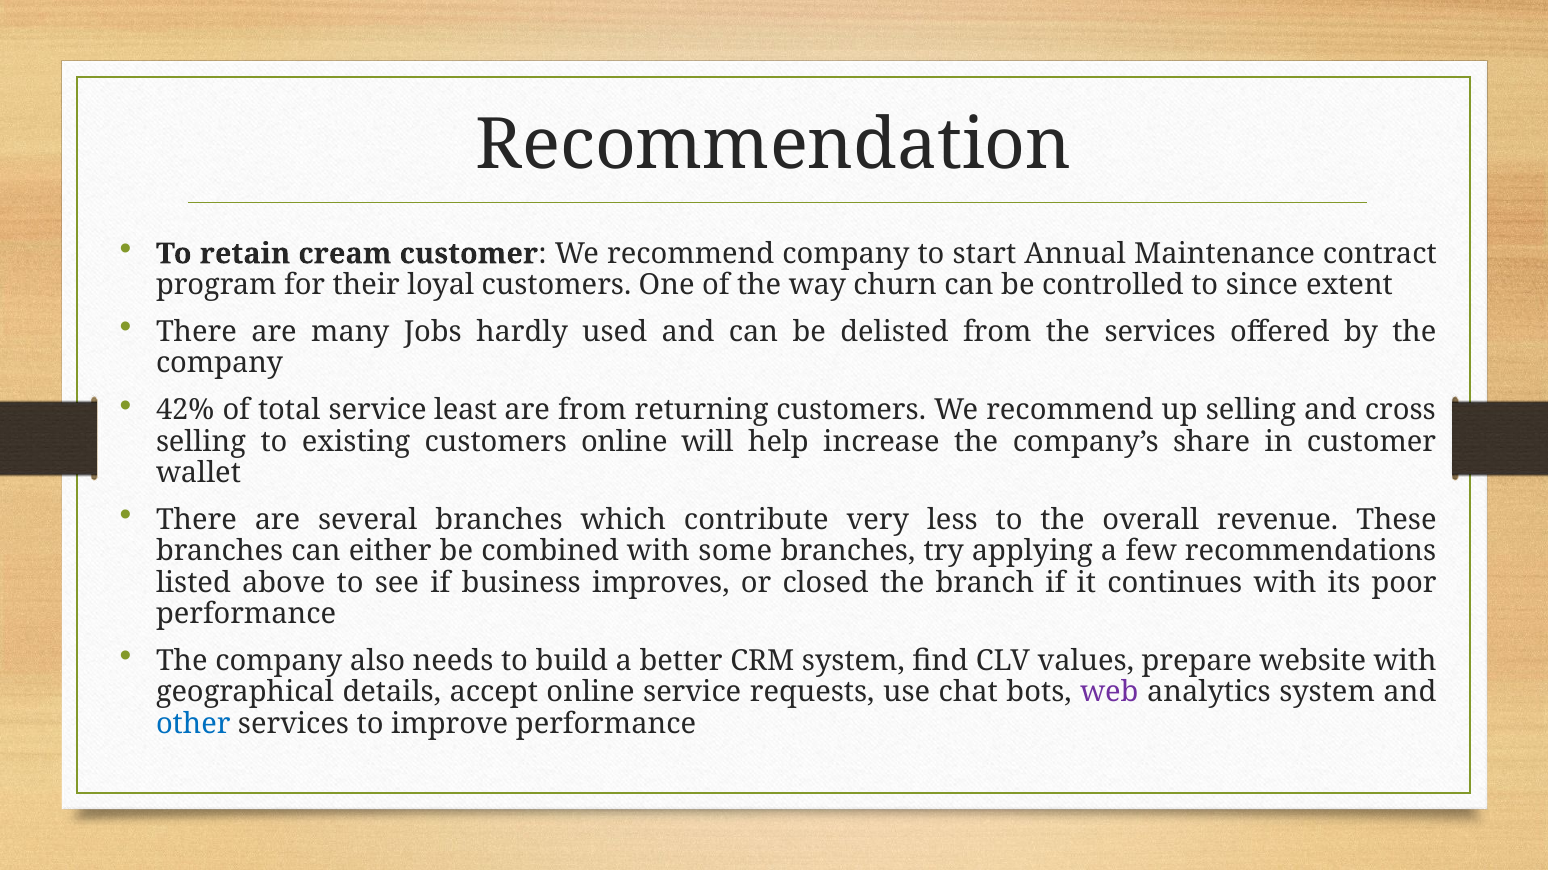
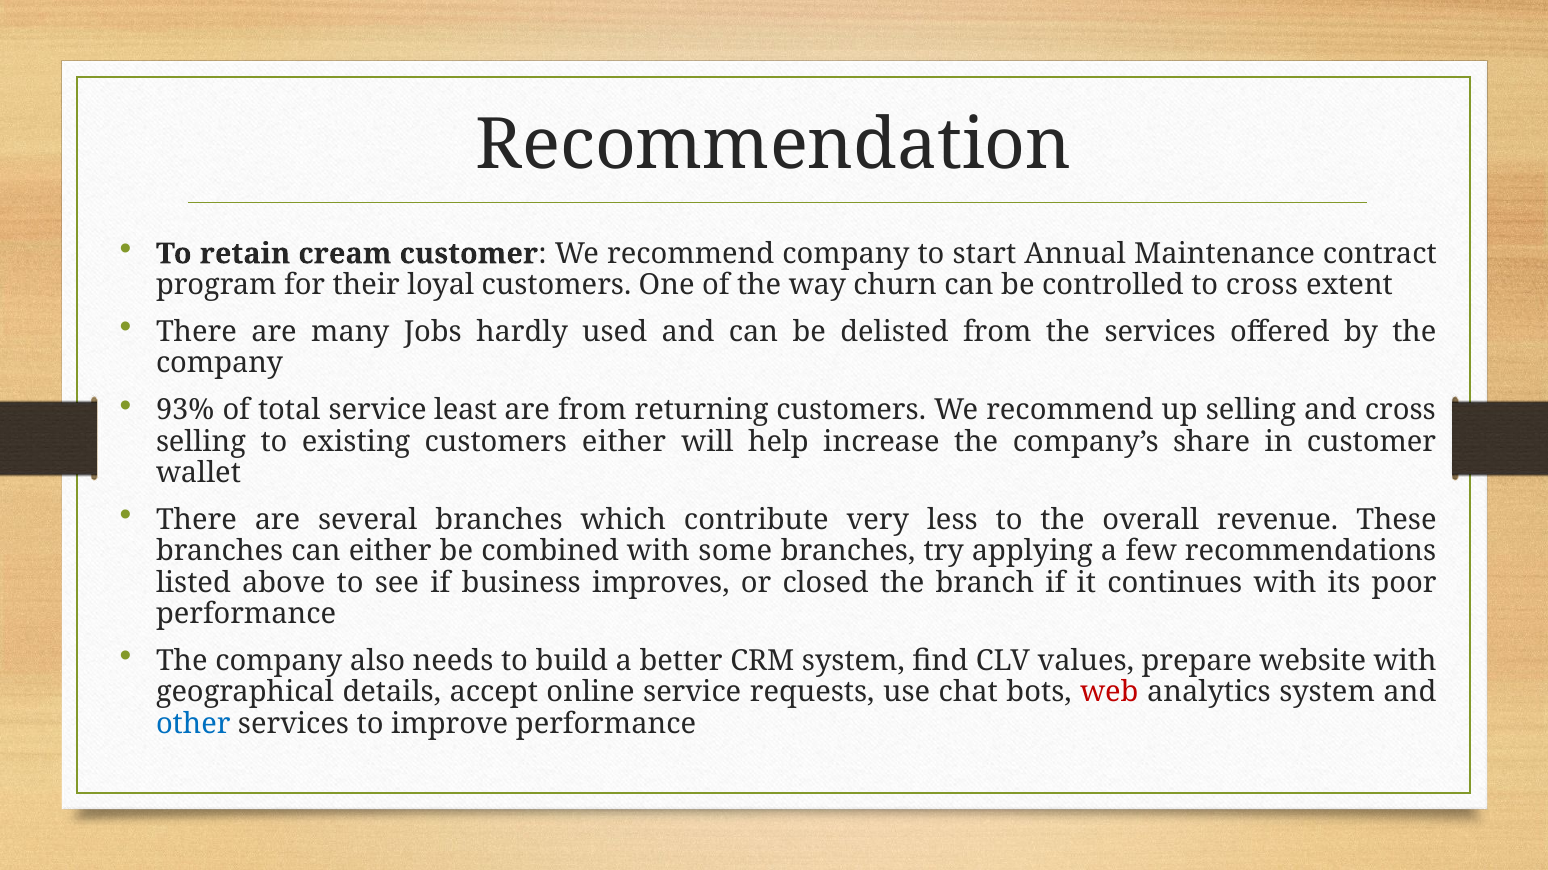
to since: since -> cross (1262, 285)
42%: 42% -> 93% (185, 411)
customers online: online -> either (624, 442)
web colour: purple -> red (1109, 693)
